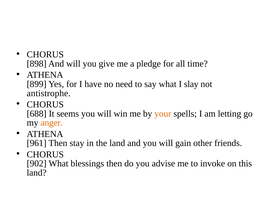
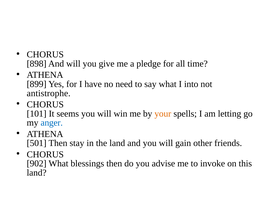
slay: slay -> into (191, 84)
688: 688 -> 101 (37, 113)
anger colour: orange -> blue (52, 122)
961: 961 -> 501 (37, 143)
